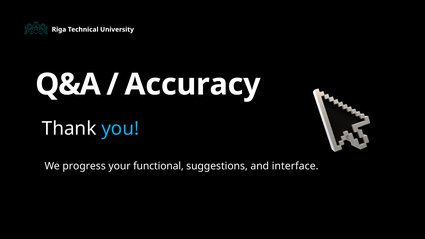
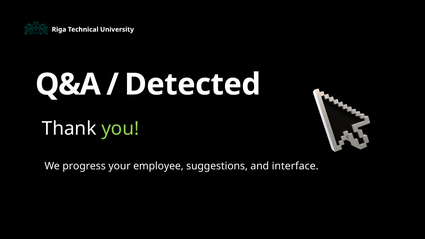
Accuracy: Accuracy -> Detected (193, 84)
you colour: light blue -> light green (120, 128)
functional: functional -> employee (158, 166)
